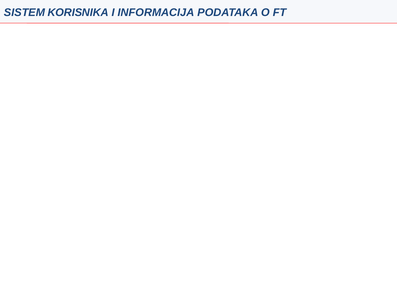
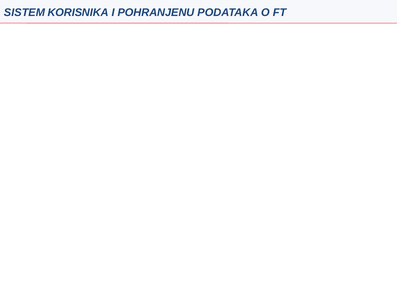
INFORMACIJA: INFORMACIJA -> POHRANJENU (156, 12)
